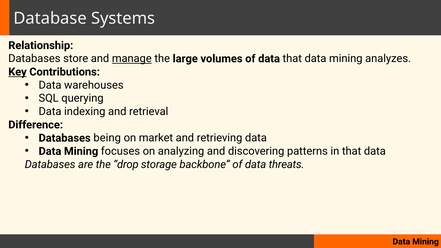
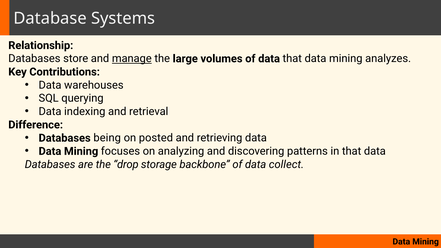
Key underline: present -> none (17, 72)
market: market -> posted (156, 138)
threats: threats -> collect (286, 164)
